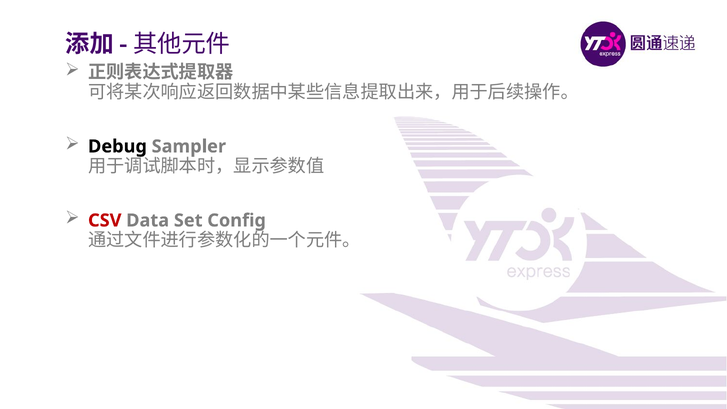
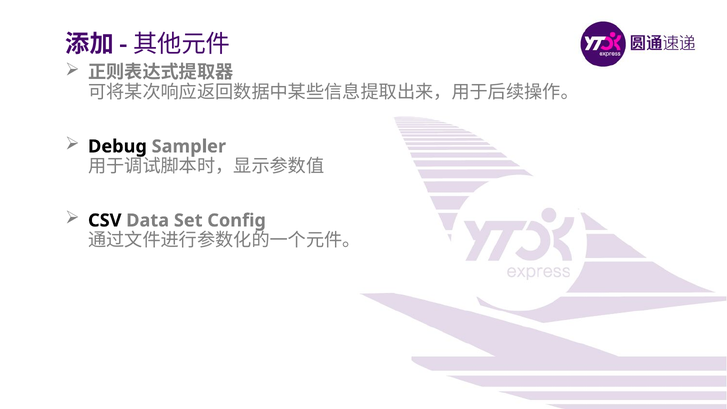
CSV colour: red -> black (105, 220)
